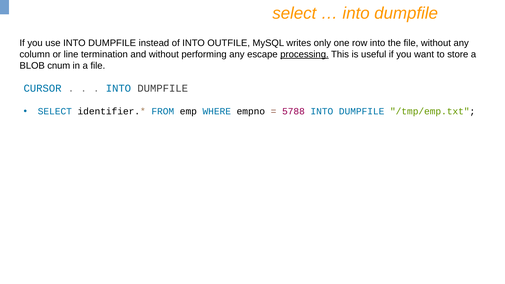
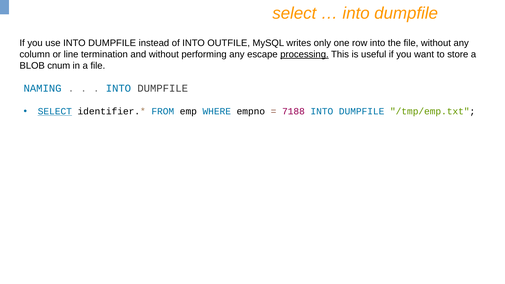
CURSOR: CURSOR -> NAMING (43, 88)
SELECT underline: none -> present (55, 111)
5788: 5788 -> 7188 (293, 111)
